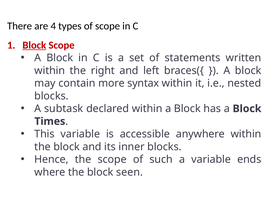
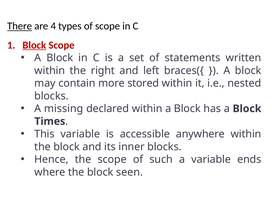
There underline: none -> present (20, 26)
syntax: syntax -> stored (143, 83)
subtask: subtask -> missing (64, 109)
